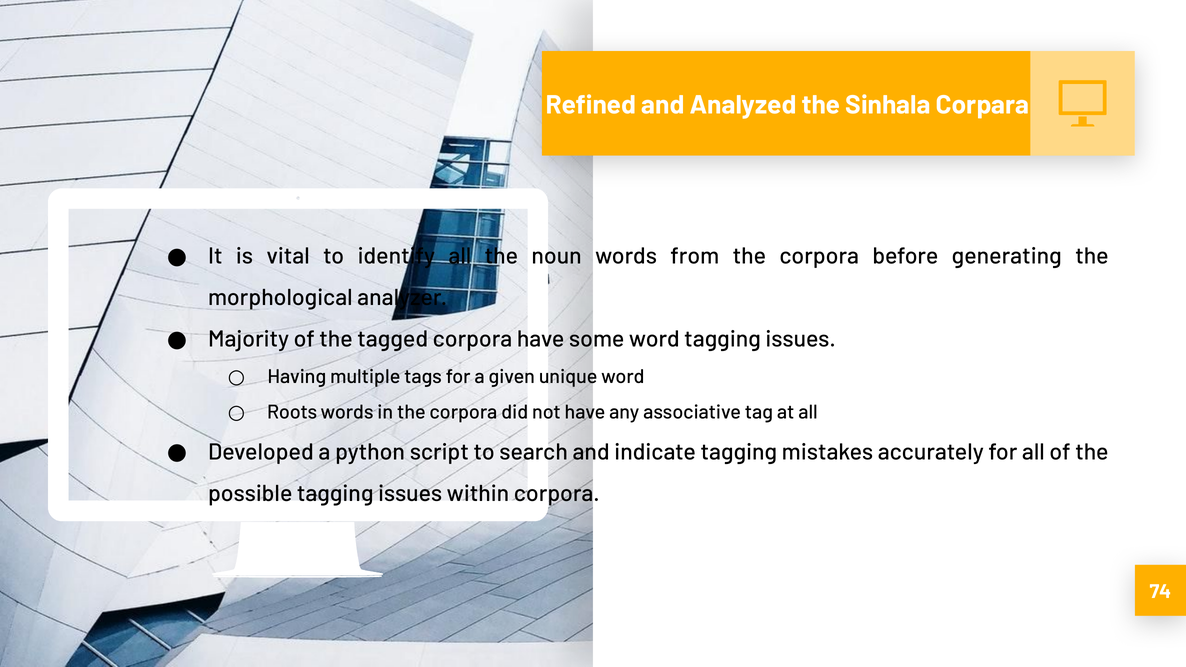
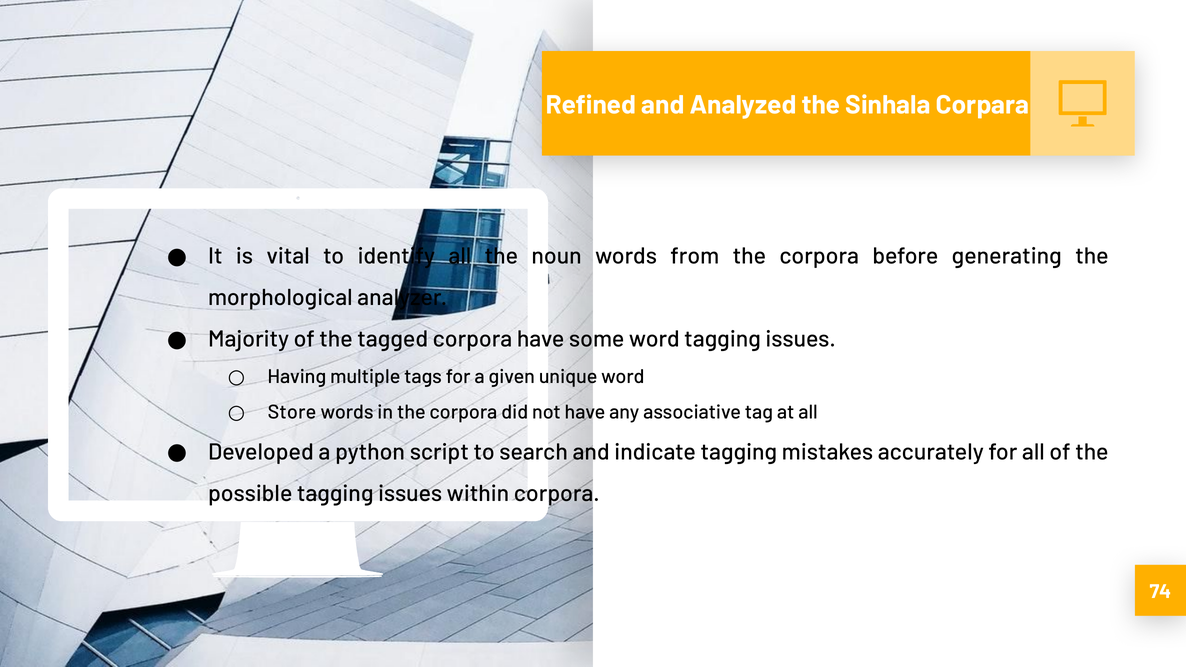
Roots: Roots -> Store (292, 412)
